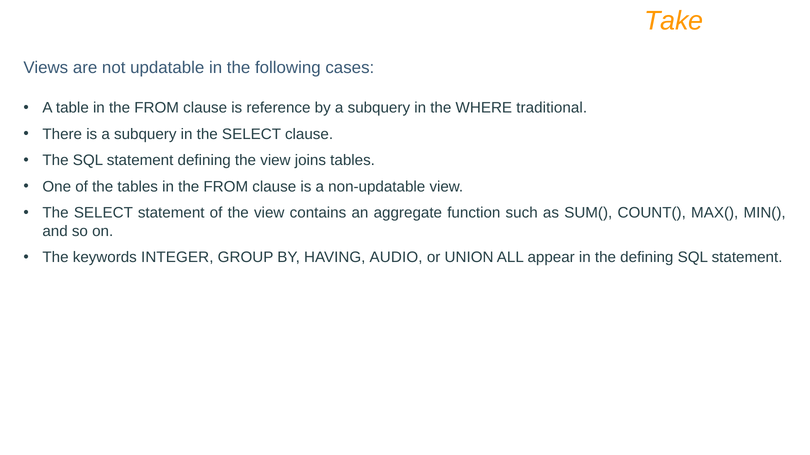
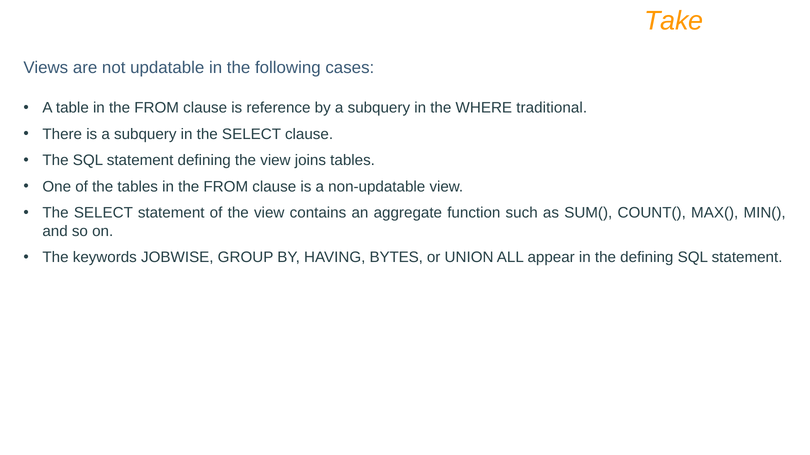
INTEGER: INTEGER -> JOBWISE (177, 258)
AUDIO: AUDIO -> BYTES (396, 258)
